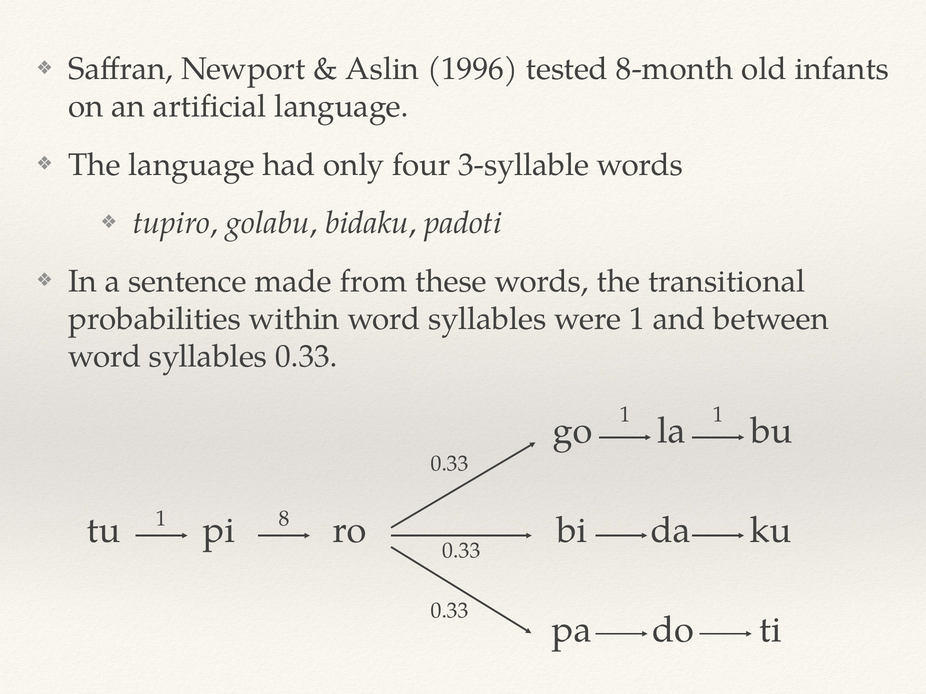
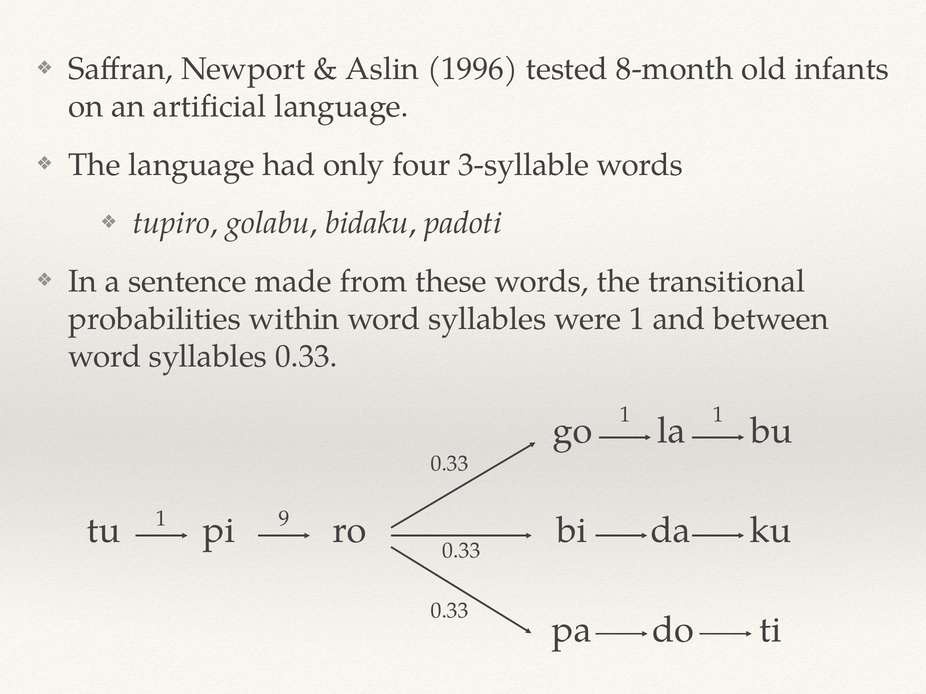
8: 8 -> 9 (284, 519)
